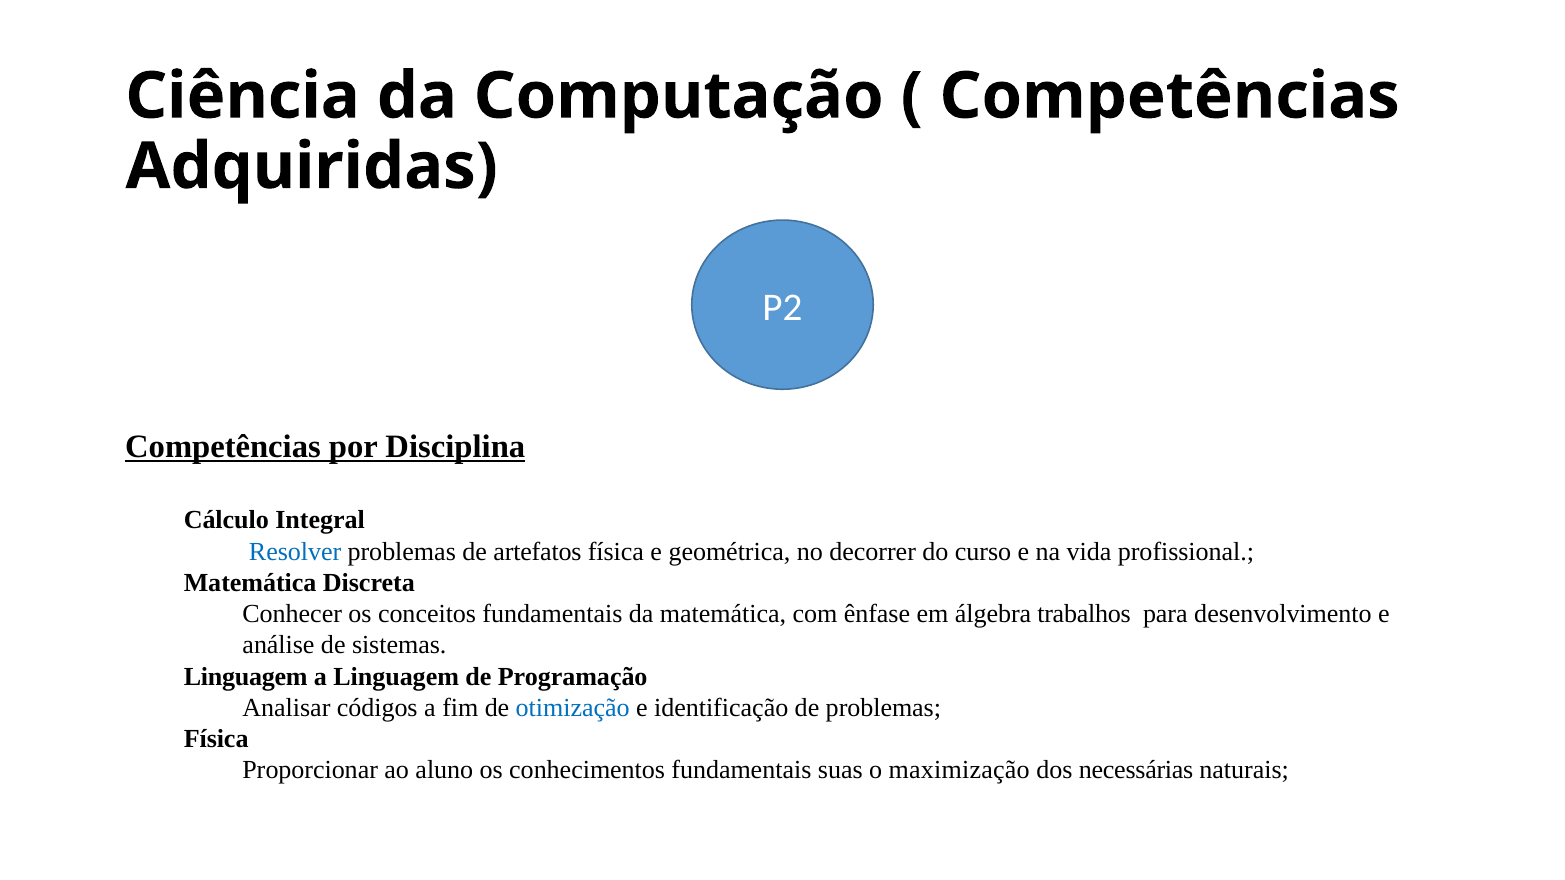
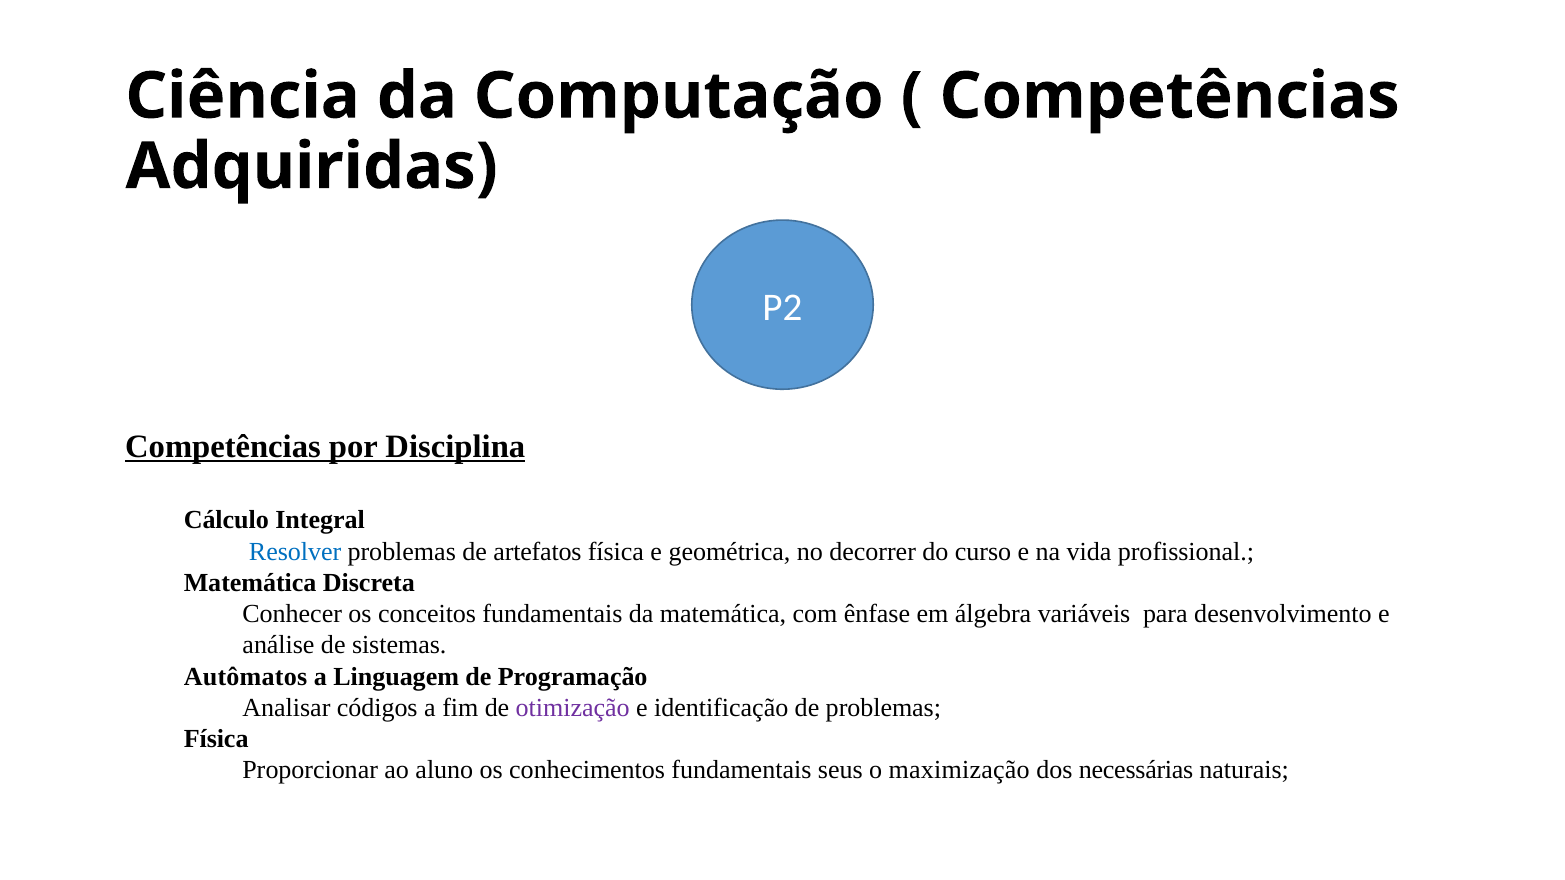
trabalhos: trabalhos -> variáveis (1084, 614)
Linguagem: Linguagem -> Autômatos (245, 677)
otimização colour: blue -> purple (573, 708)
suas: suas -> seus (840, 771)
